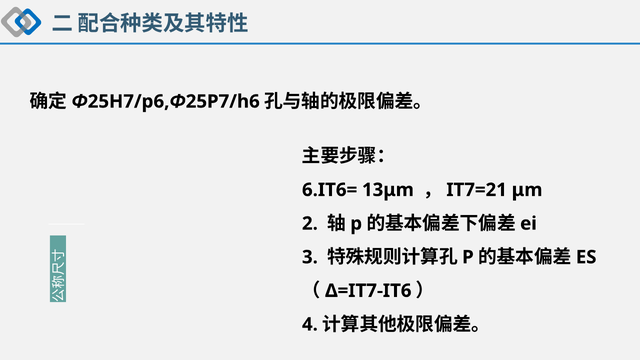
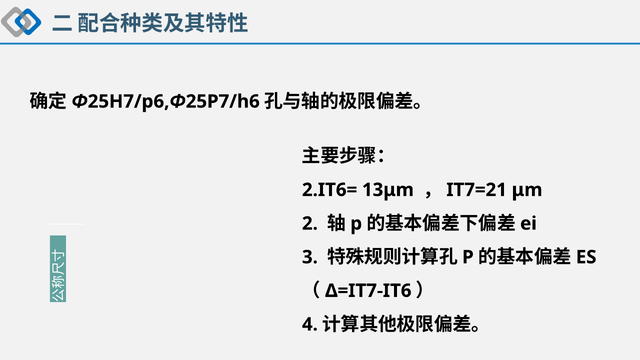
6.IT6=: 6.IT6= -> 2.IT6= (330, 190)
